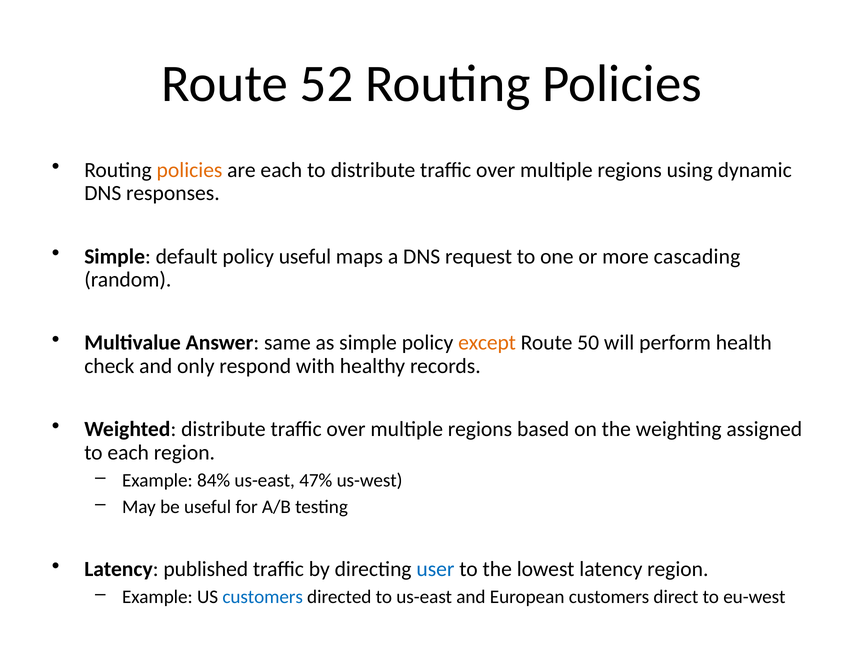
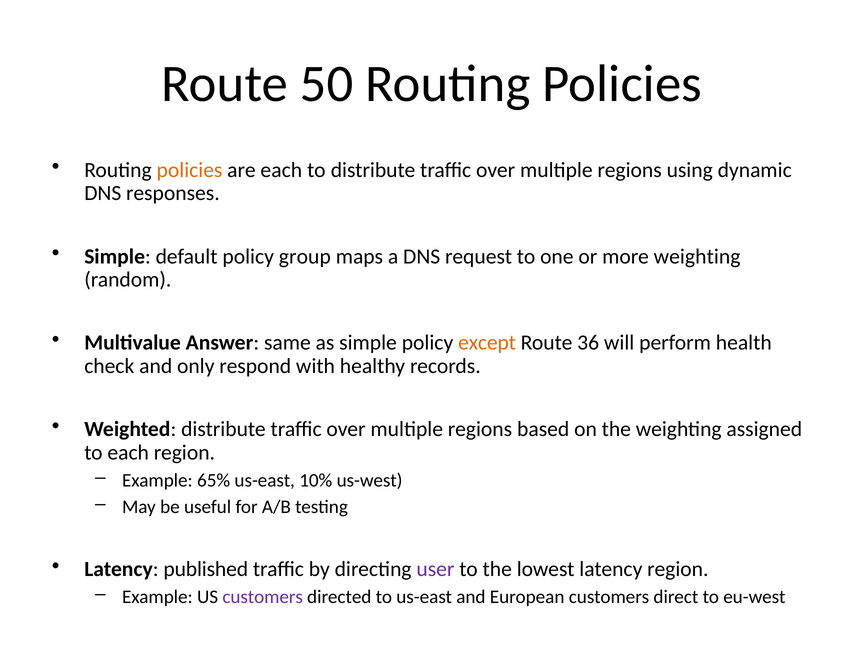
52: 52 -> 50 (327, 84)
policy useful: useful -> group (305, 256)
more cascading: cascading -> weighting (697, 256)
50: 50 -> 36 (588, 343)
84%: 84% -> 65% (214, 480)
47%: 47% -> 10% (316, 480)
user colour: blue -> purple (435, 569)
customers colour: blue -> purple (263, 597)
